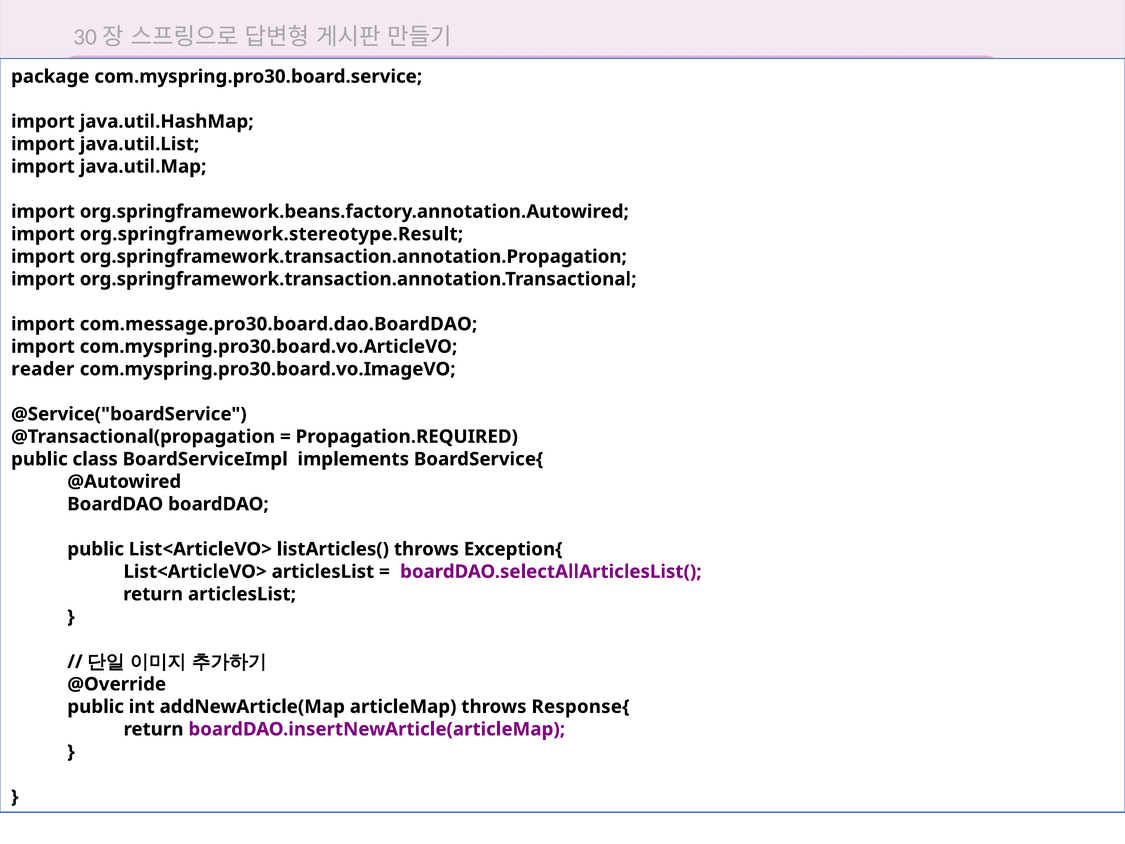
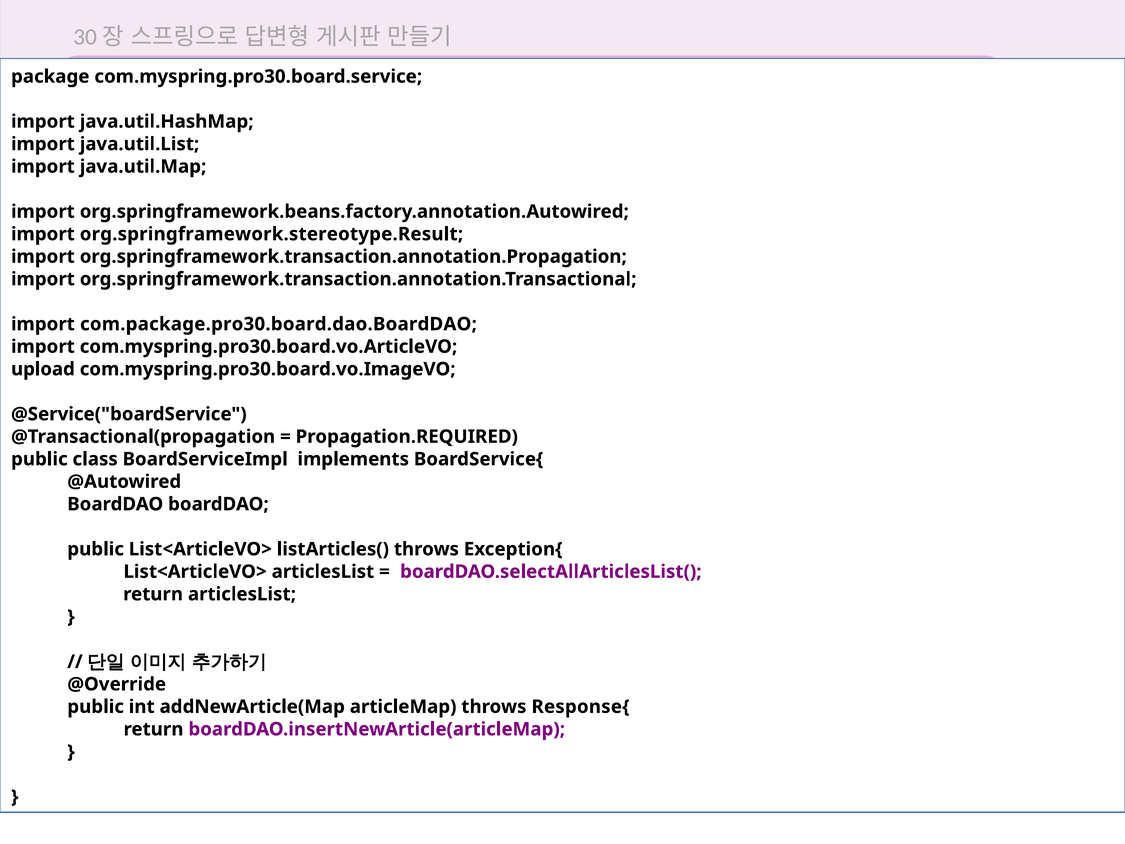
com.message.pro30.board.dao.BoardDAO: com.message.pro30.board.dao.BoardDAO -> com.package.pro30.board.dao.BoardDAO (278, 324)
reader: reader -> upload (43, 369)
